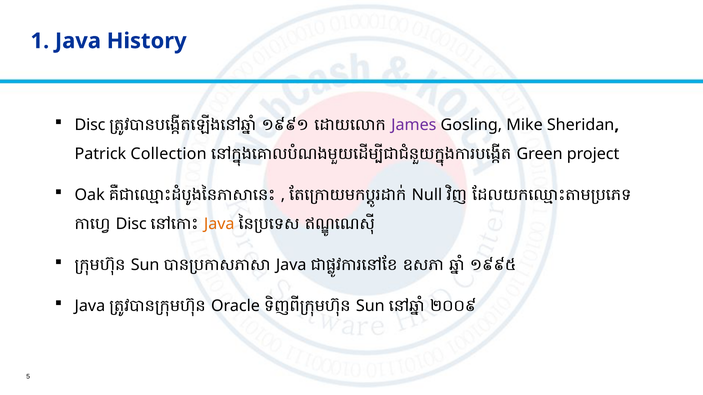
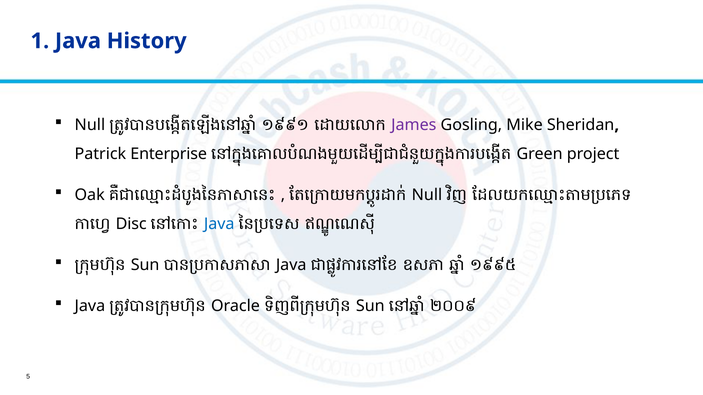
Disc: Disc -> Null (90, 125)
Collection: Collection -> Enterprise (169, 154)
Java colour: orange -> blue (219, 224)
